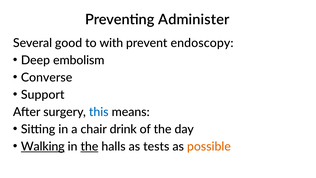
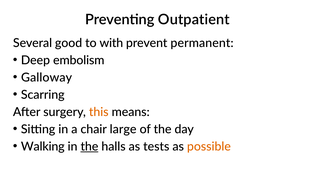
Administer: Administer -> Outpatient (194, 20)
endoscopy: endoscopy -> permanent (202, 43)
Converse: Converse -> Galloway (47, 77)
Support: Support -> Scarring (43, 95)
this colour: blue -> orange (99, 112)
drink: drink -> large (123, 129)
Walking underline: present -> none (43, 146)
